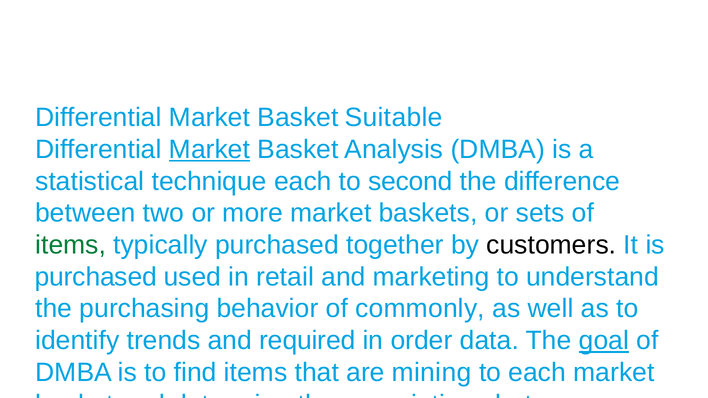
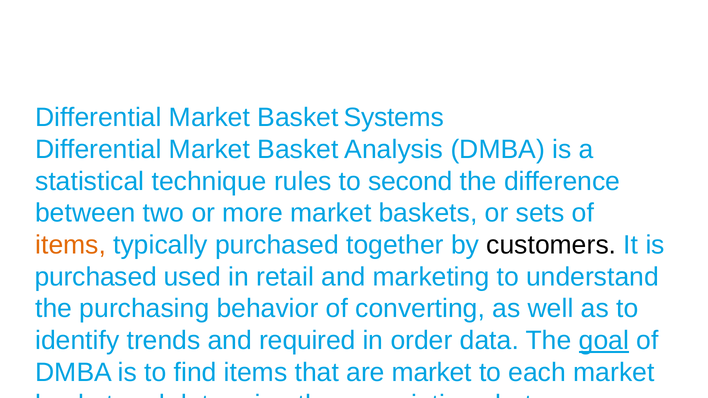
Suitable: Suitable -> Systems (394, 118)
Market underline: present -> none (209, 150)
technique each: each -> rules (303, 181)
items colour: green -> orange (71, 245)
commonly: commonly -> converting (420, 309)
are mining: mining -> market (432, 373)
